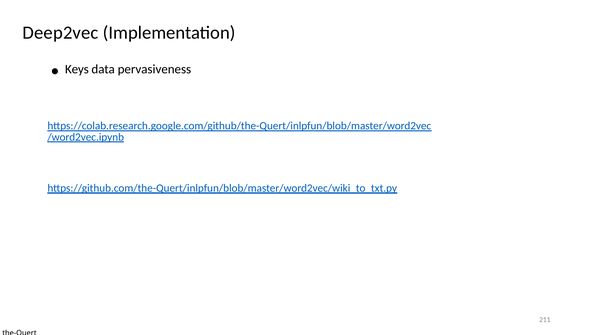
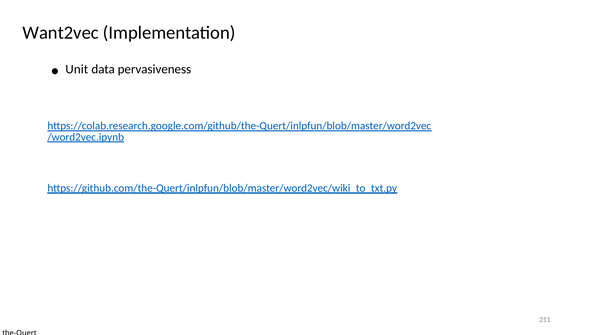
Deep2vec: Deep2vec -> Want2vec (61, 33)
Keys: Keys -> Unit (77, 69)
